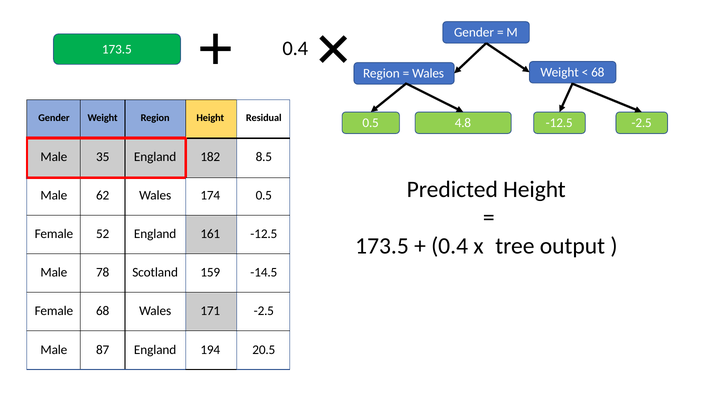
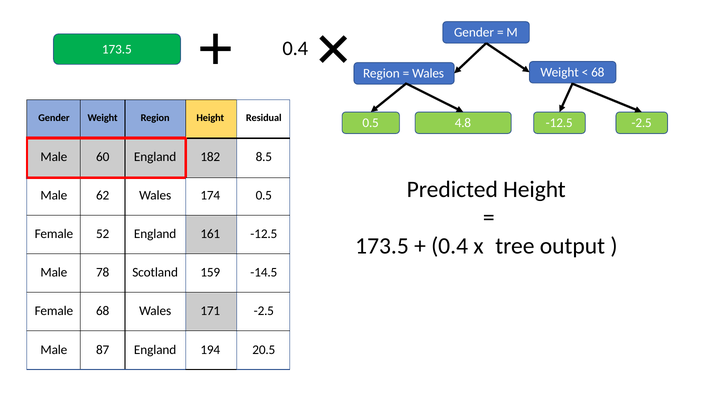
35: 35 -> 60 (103, 157)
